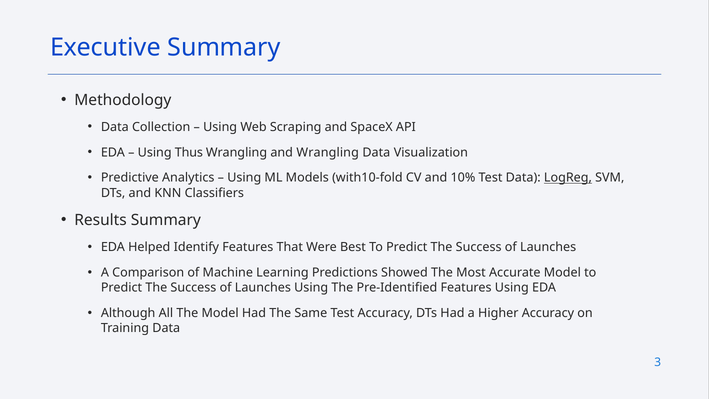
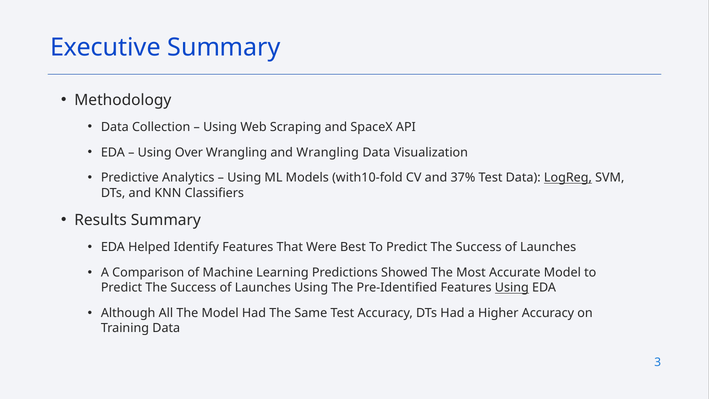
Thus: Thus -> Over (189, 152)
10%: 10% -> 37% (463, 178)
Using underline: none -> present (512, 288)
